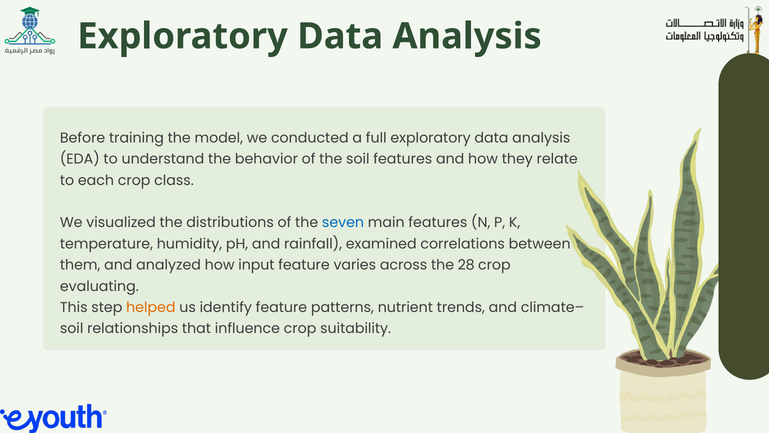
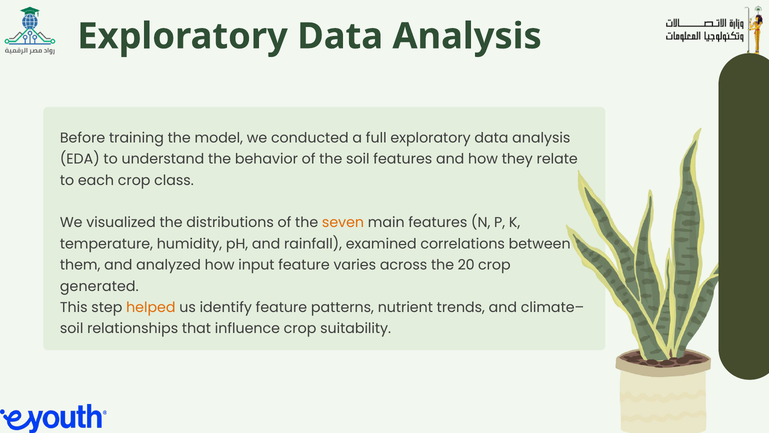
seven colour: blue -> orange (343, 223)
28: 28 -> 20 (466, 265)
evaluating: evaluating -> generated (99, 286)
